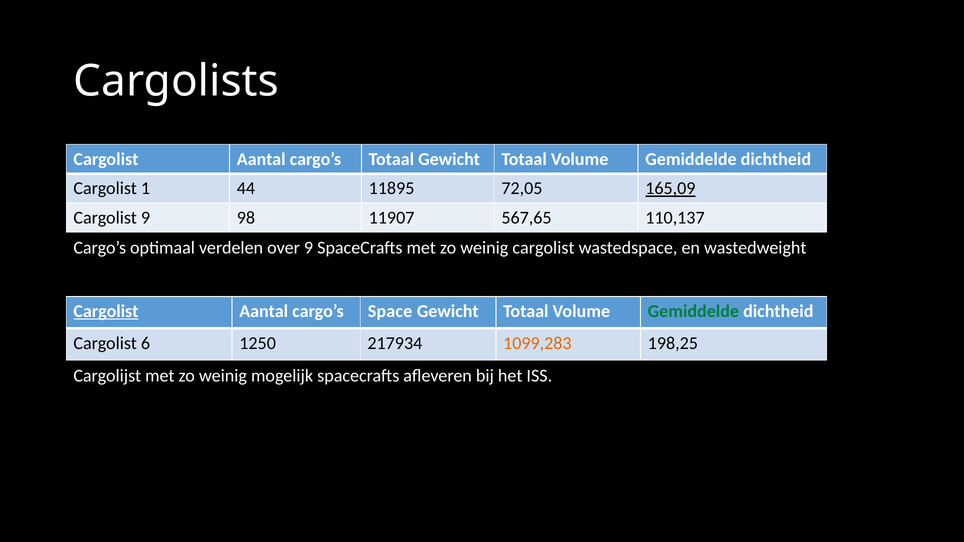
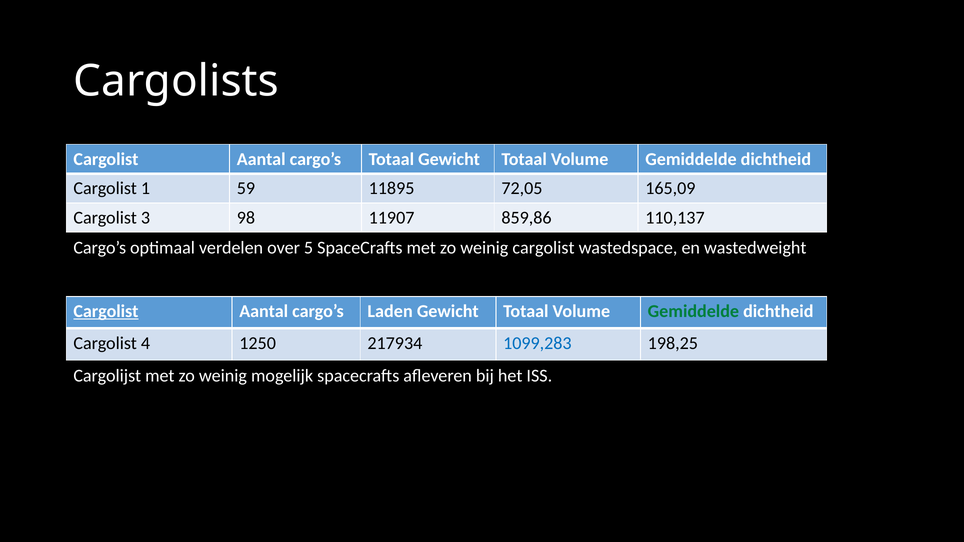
44: 44 -> 59 (246, 189)
165,09 underline: present -> none (670, 189)
Cargolist 9: 9 -> 3 (146, 218)
567,65: 567,65 -> 859,86 (527, 218)
over 9: 9 -> 5 (309, 248)
Space: Space -> Laden (390, 311)
6: 6 -> 4 (146, 343)
1099,283 colour: orange -> blue (537, 343)
